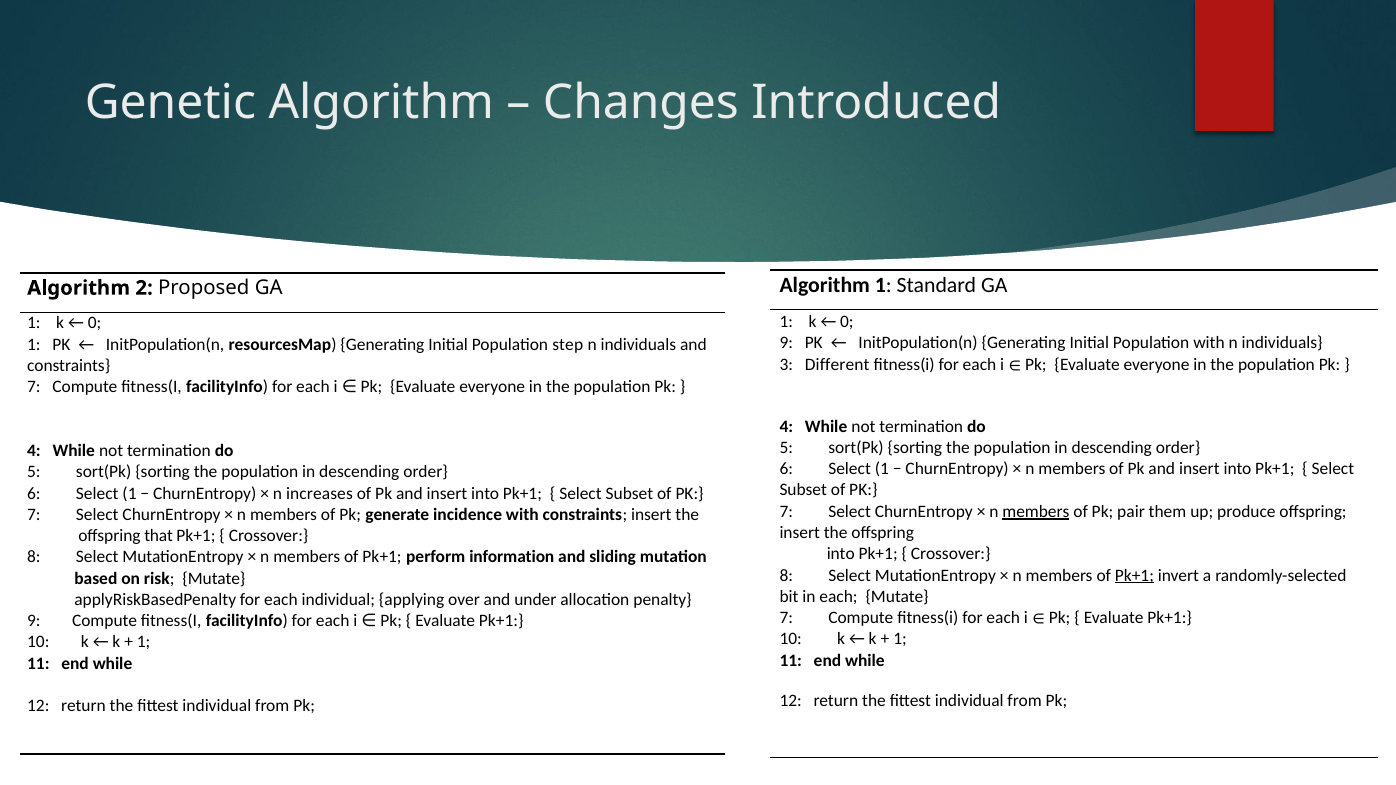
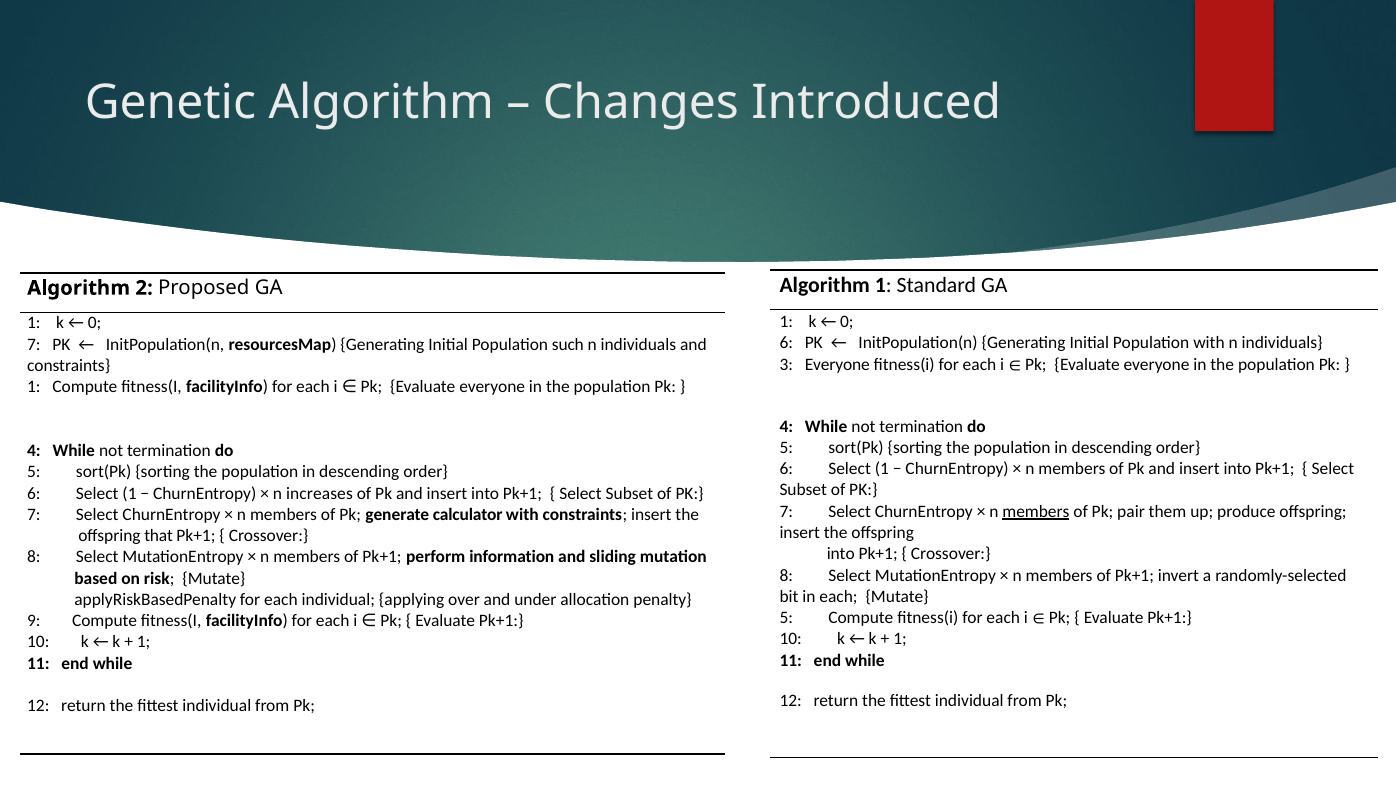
9: 9 -> 6 (786, 343)
1: 1 -> 7 (34, 345)
step: step -> such (568, 345)
3 Different: Different -> Everyone (837, 364)
7: 7 -> 1 (34, 387)
incidence: incidence -> calculator (468, 515)
Pk+1 underline: present -> none (1134, 575)
7: 7 -> 5 (786, 618)
